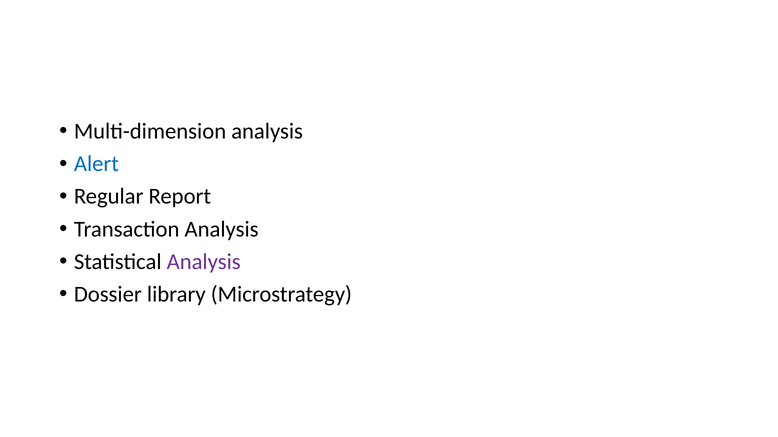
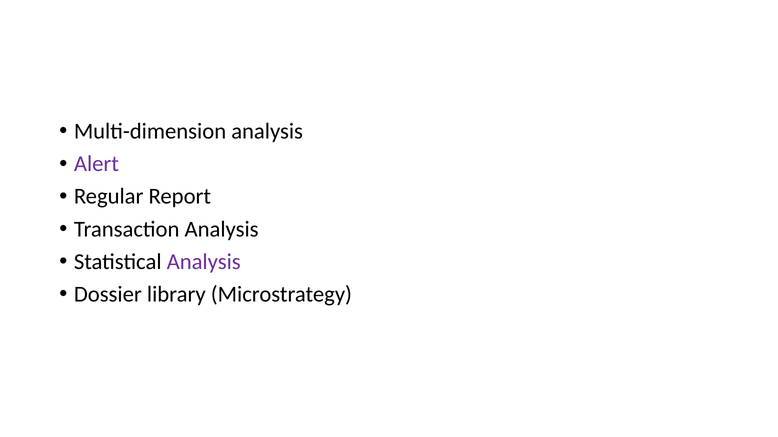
Alert colour: blue -> purple (96, 164)
